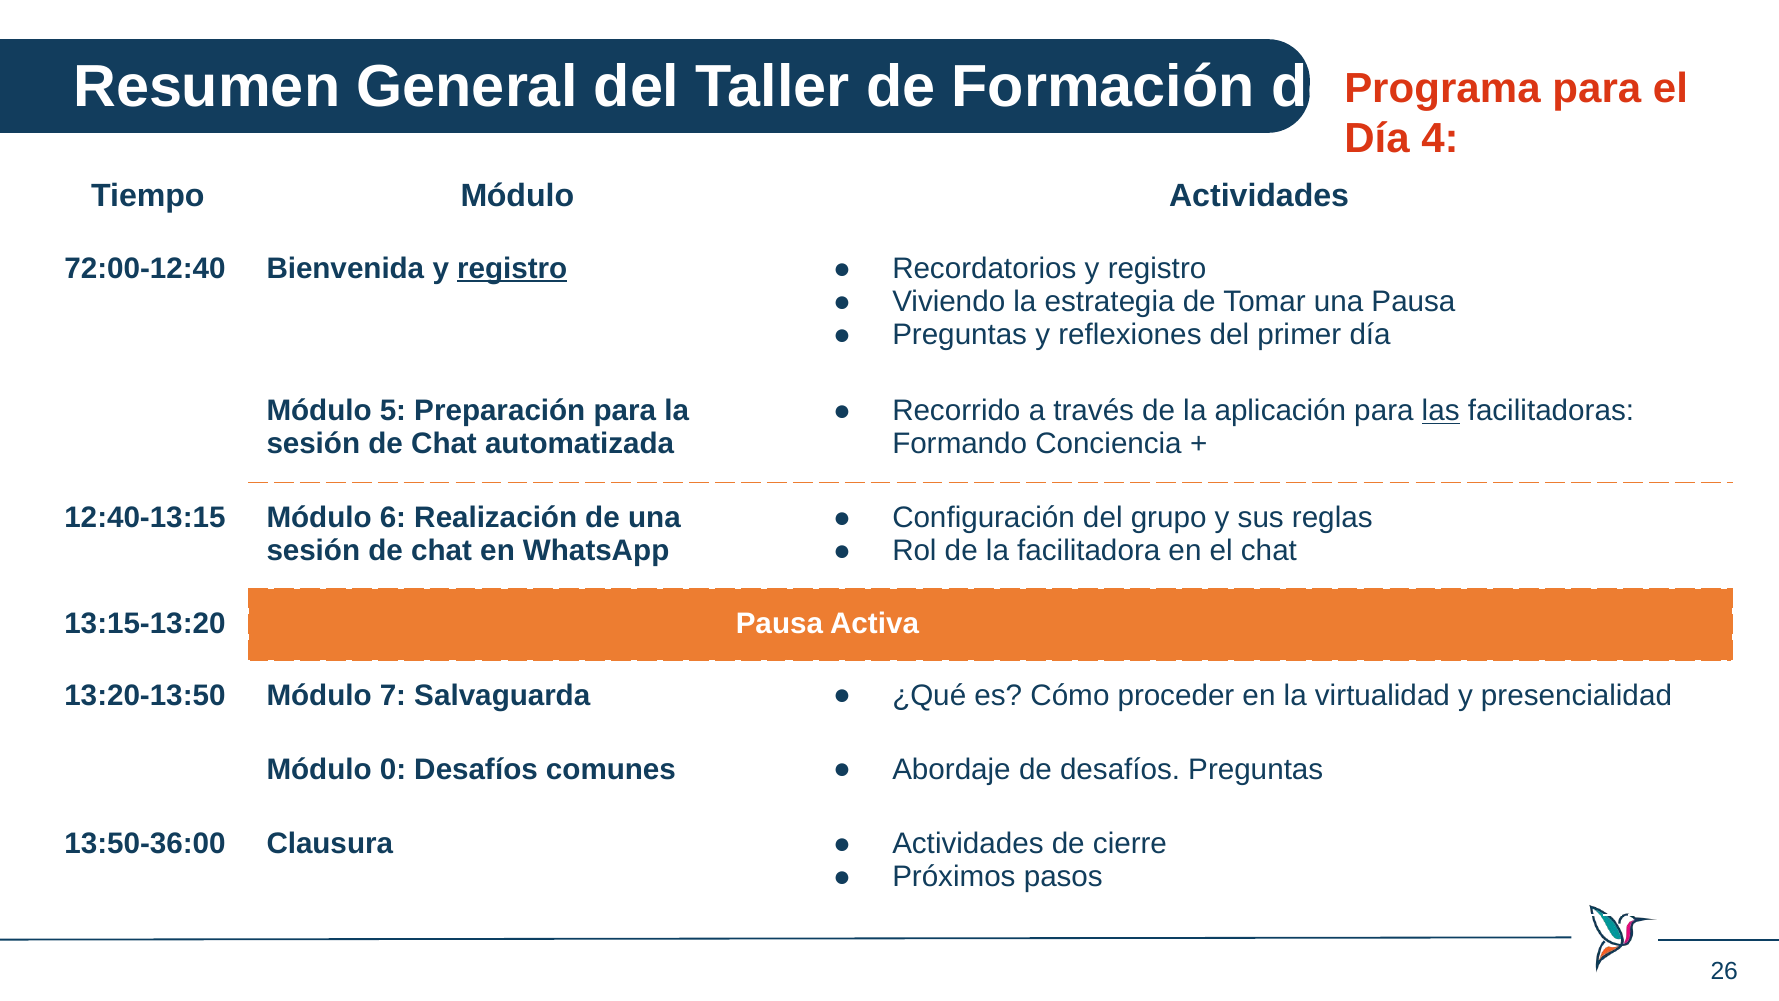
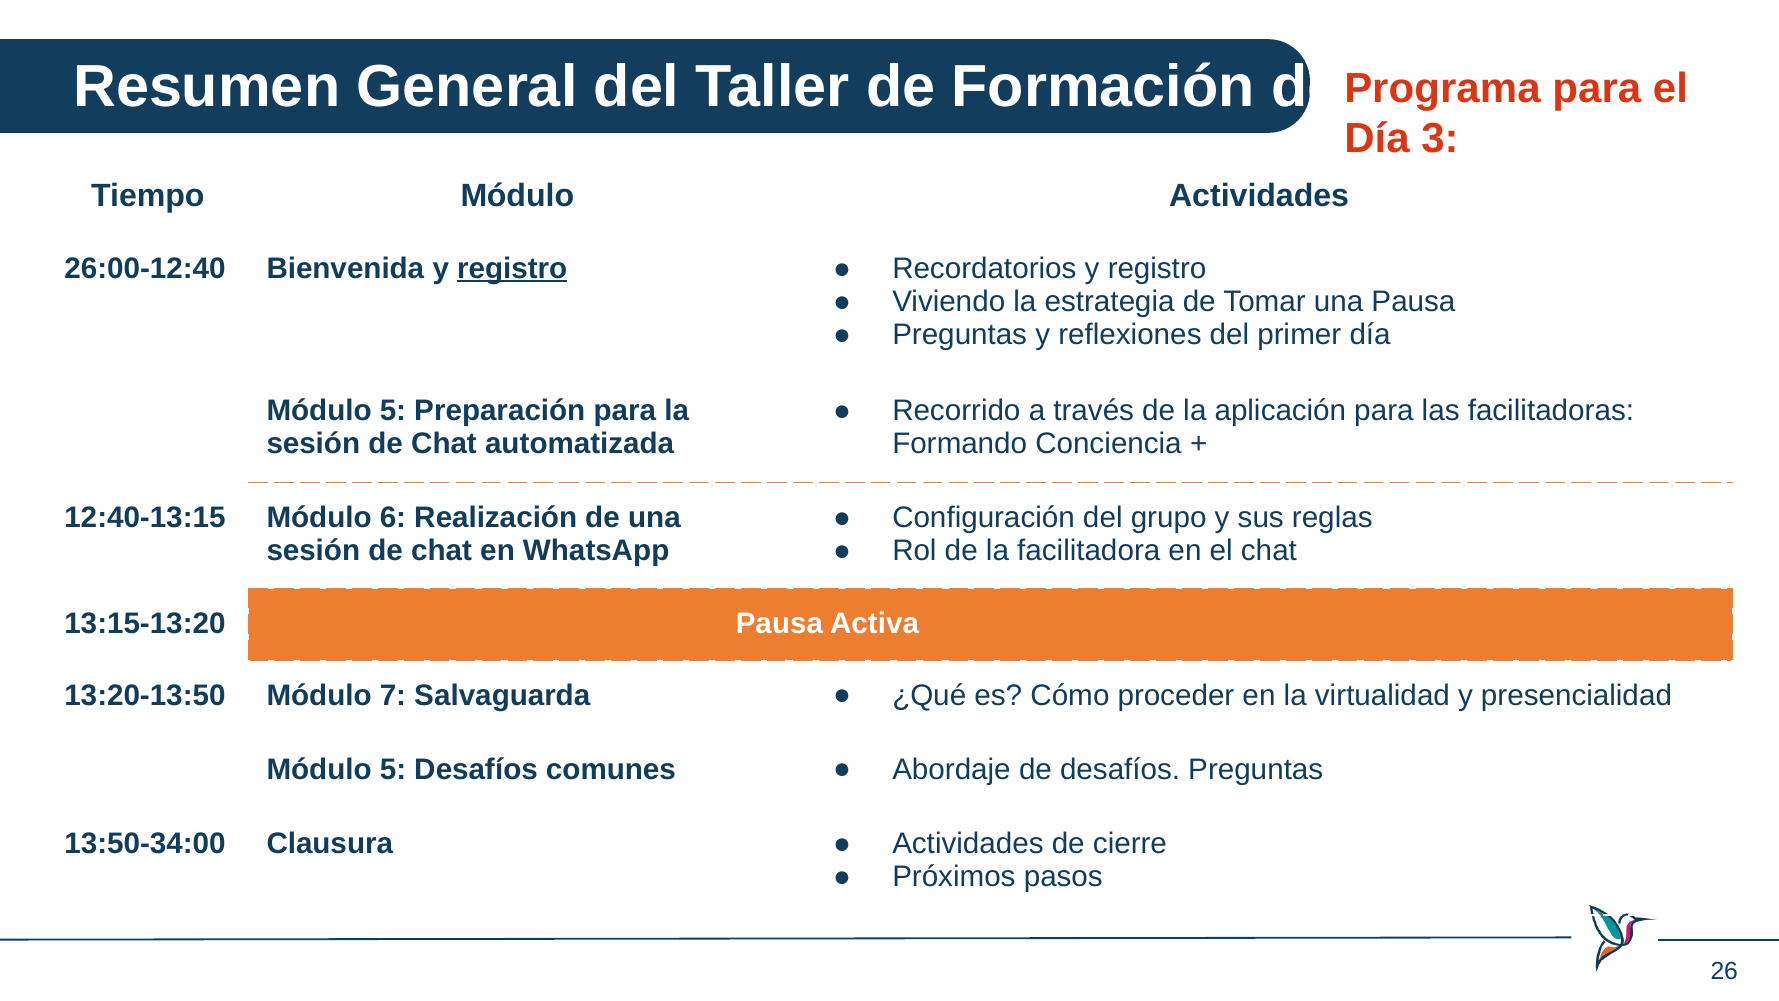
4: 4 -> 3 (1440, 139)
72:00-12:40: 72:00-12:40 -> 26:00-12:40 (145, 268)
las underline: present -> none (1441, 411)
0: 0 -> 5 (393, 769)
13:50-36:00: 13:50-36:00 -> 13:50-34:00 (145, 843)
